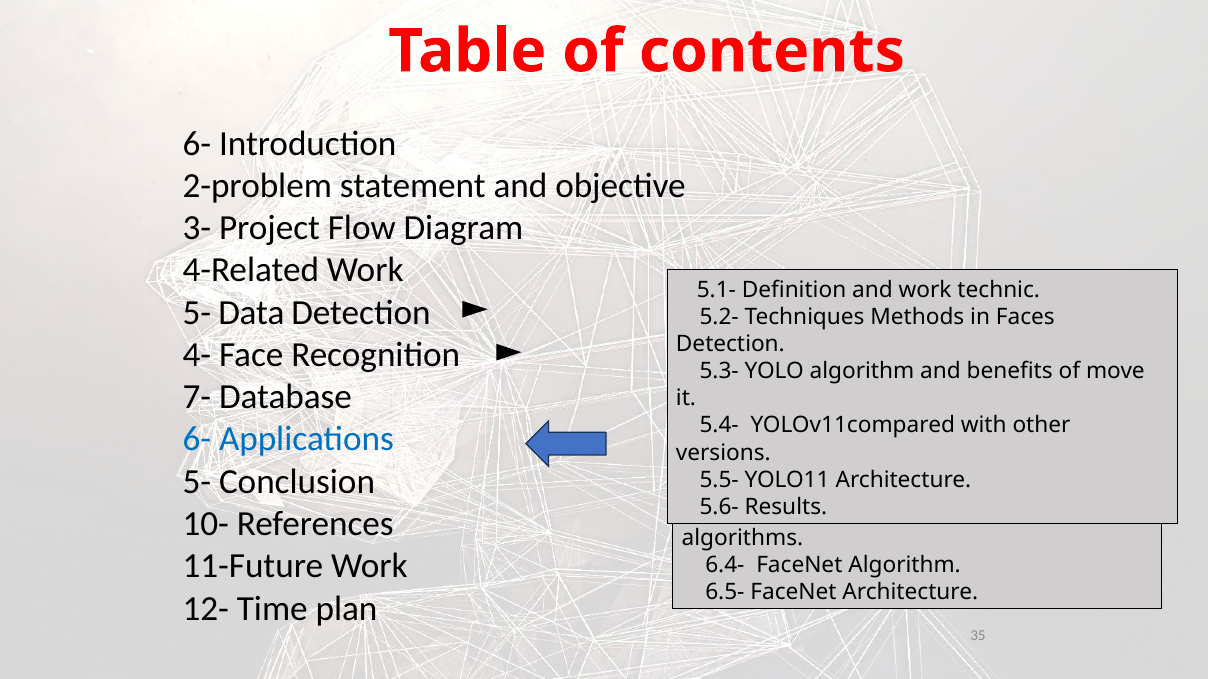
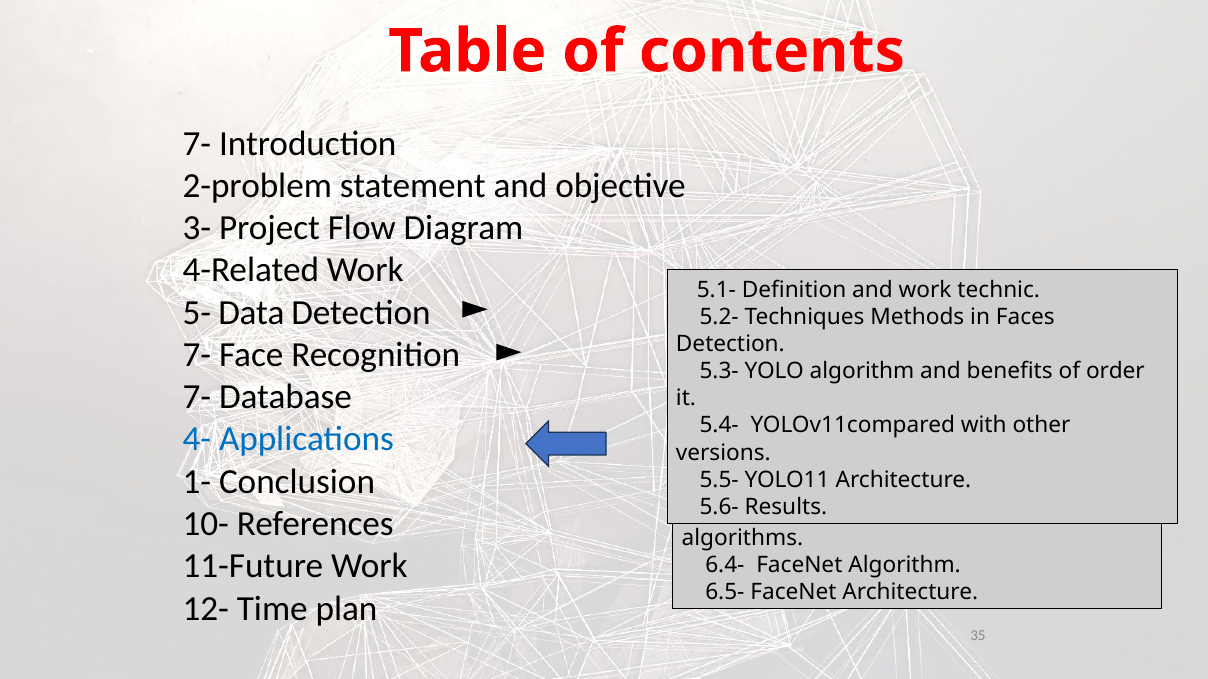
6-: 6- -> 7- (197, 144)
4-: 4- -> 7- (197, 355)
move: move -> order (1115, 371)
6-: 6- -> 4- (197, 440)
5-: 5- -> 1- (197, 482)
